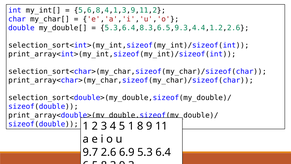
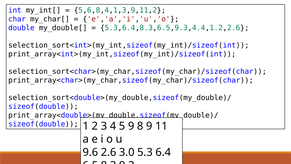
5 1: 1 -> 9 (131, 126)
9.7: 9.7 -> 9.6 (90, 152)
6.9: 6.9 -> 3.0 (127, 152)
